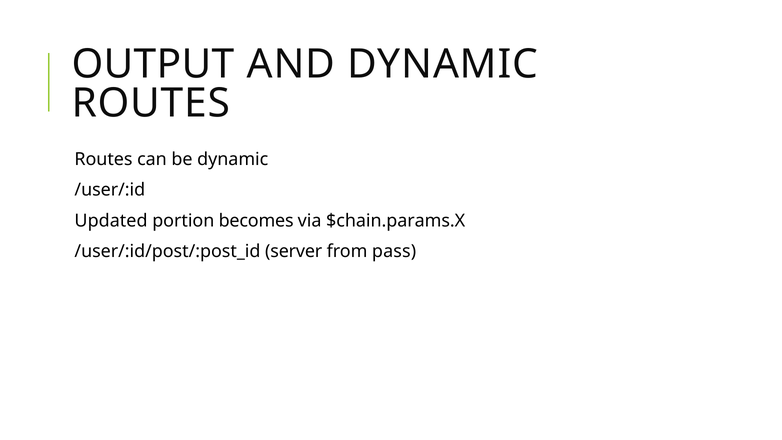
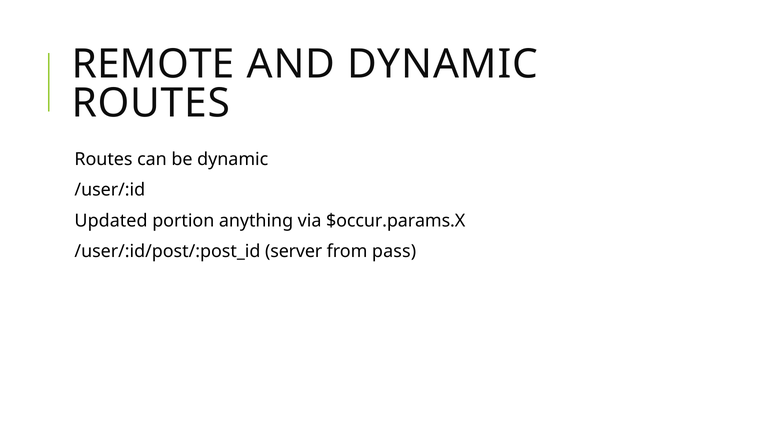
OUTPUT: OUTPUT -> REMOTE (153, 64)
becomes: becomes -> anything (256, 221)
$chain.params.X: $chain.params.X -> $occur.params.X (396, 221)
